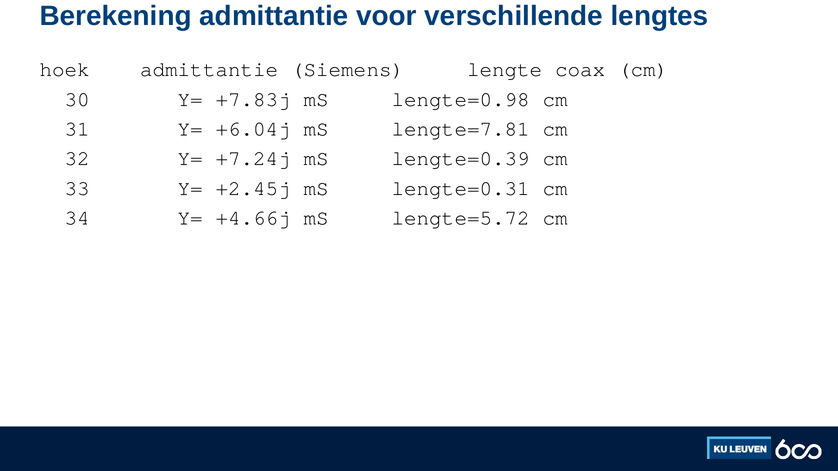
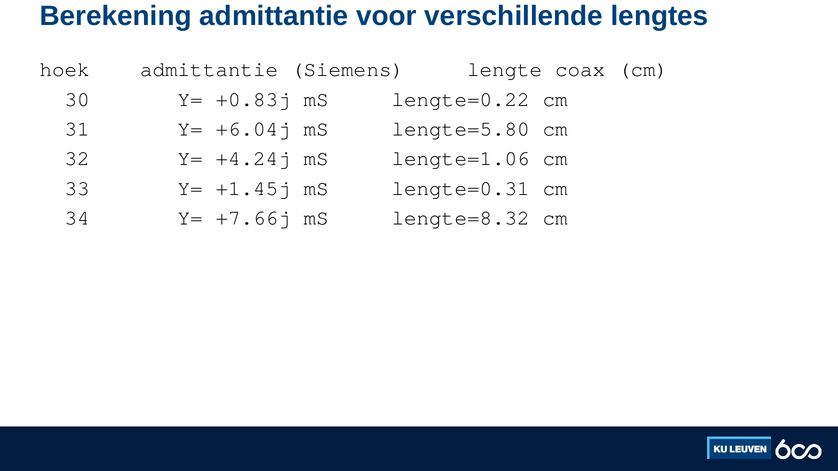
+7.83j: +7.83j -> +0.83j (253, 99)
lengte=0.98: lengte=0.98 -> lengte=0.22 (461, 99)
lengte=7.81: lengte=7.81 -> lengte=5.80 (461, 129)
+7.24j: +7.24j -> +4.24j (253, 159)
lengte=0.39: lengte=0.39 -> lengte=1.06 (461, 159)
+2.45j: +2.45j -> +1.45j (253, 188)
+4.66j: +4.66j -> +7.66j (253, 218)
lengte=5.72: lengte=5.72 -> lengte=8.32 (461, 218)
